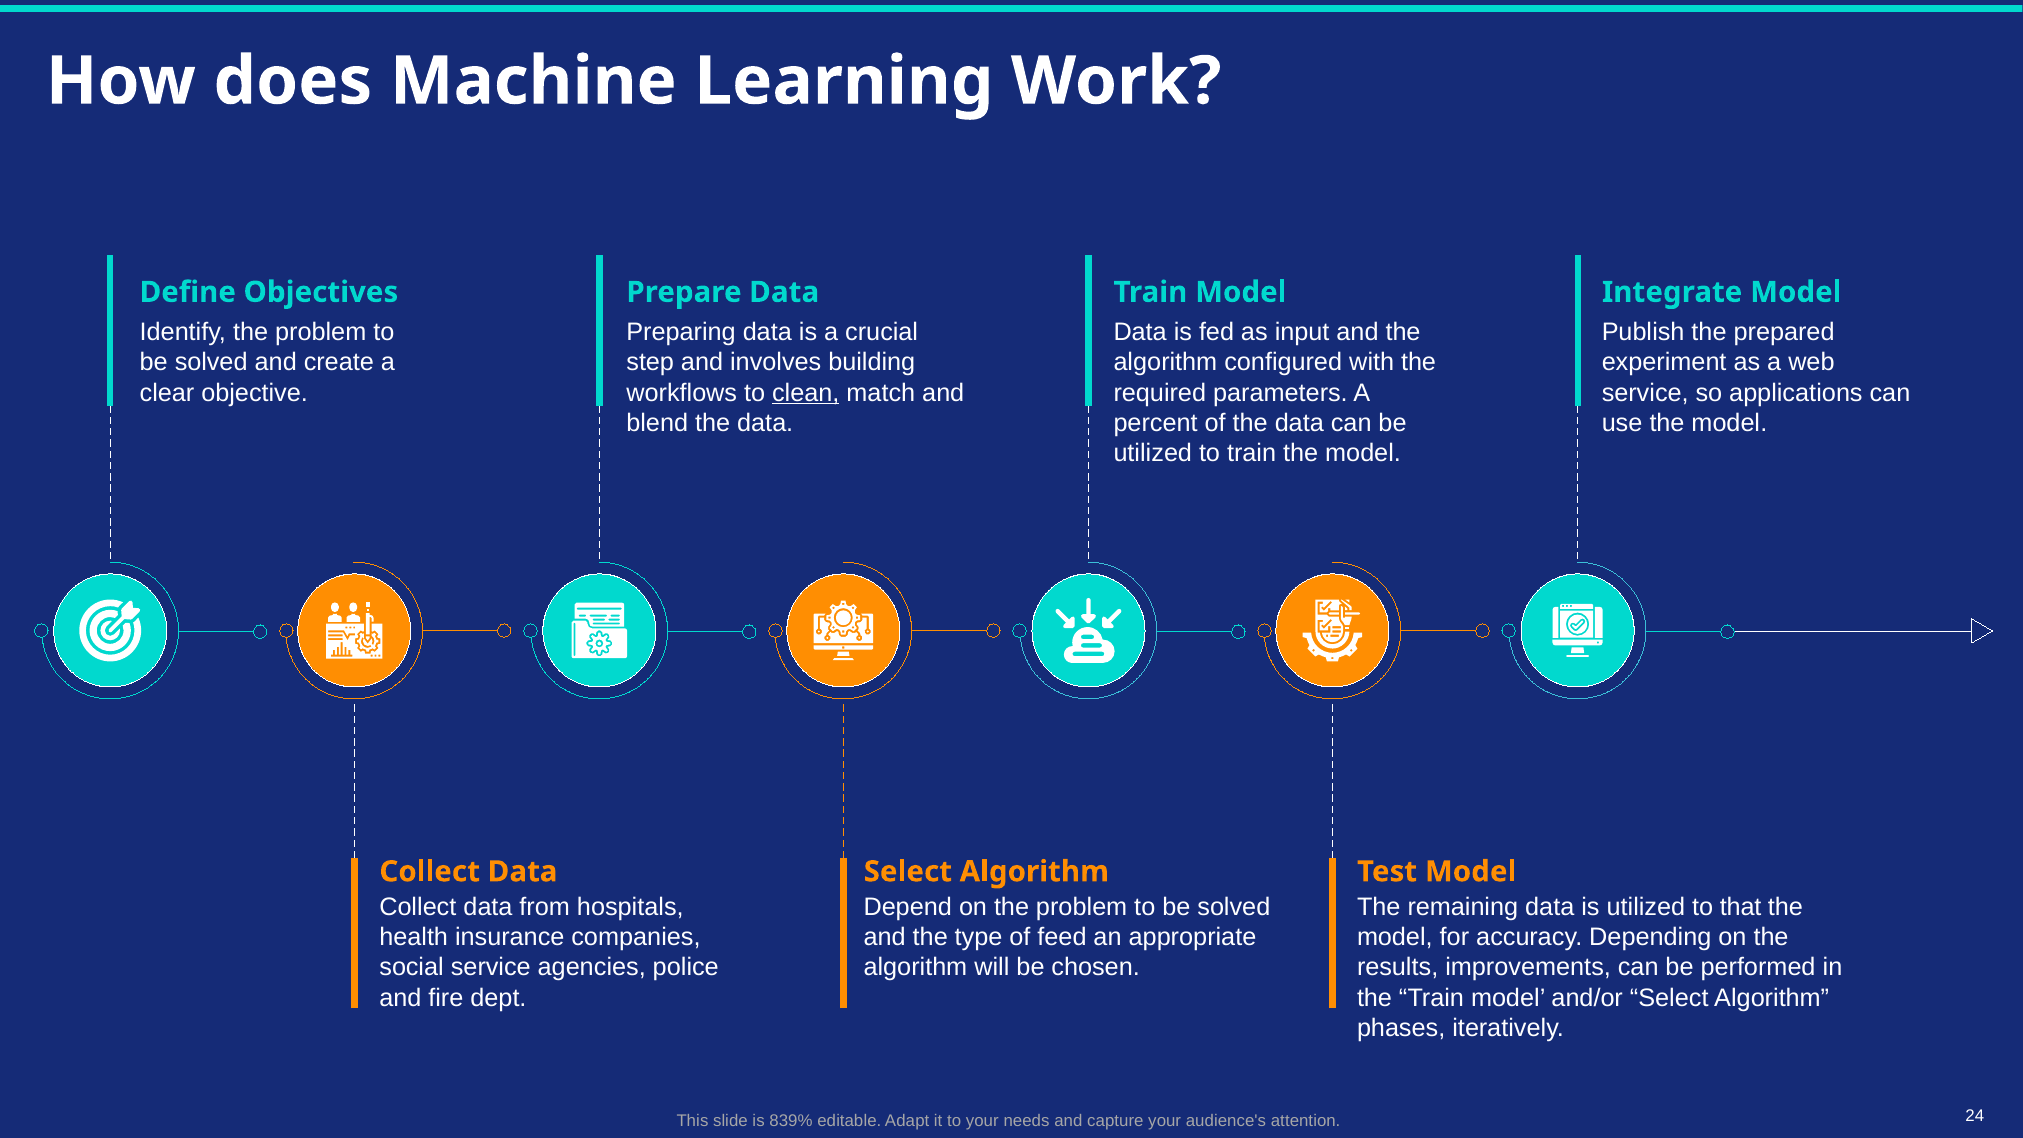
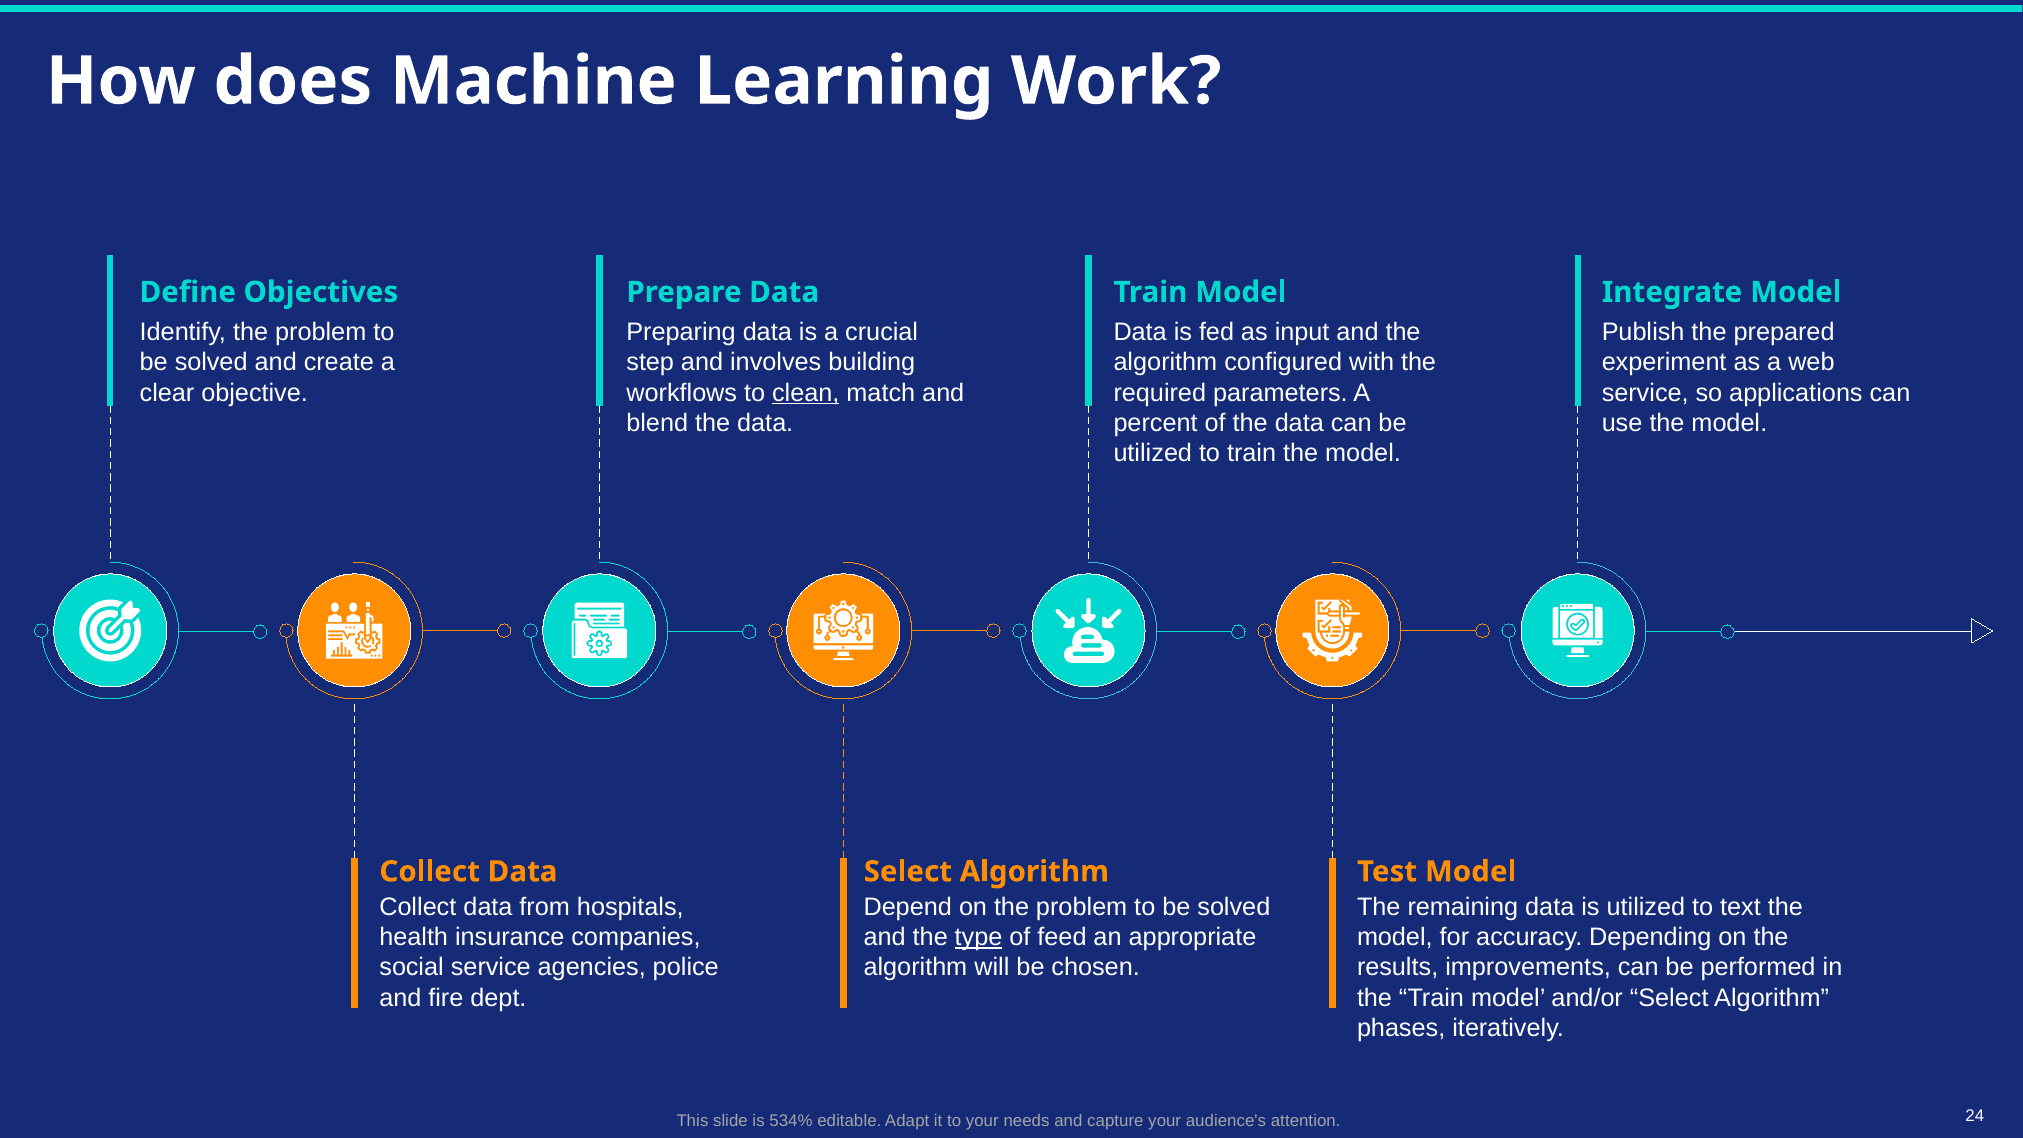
that: that -> text (1741, 907)
type underline: none -> present (979, 937)
839%: 839% -> 534% (791, 1121)
